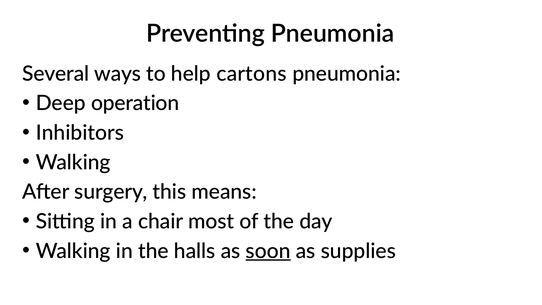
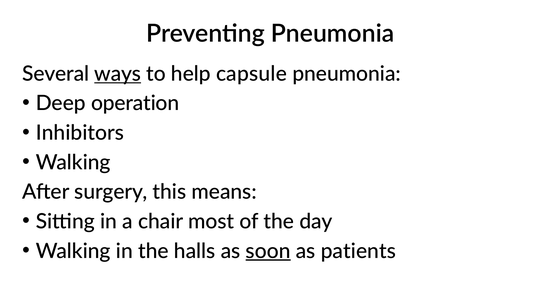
ways underline: none -> present (118, 74)
cartons: cartons -> capsule (251, 74)
supplies: supplies -> patients (358, 251)
